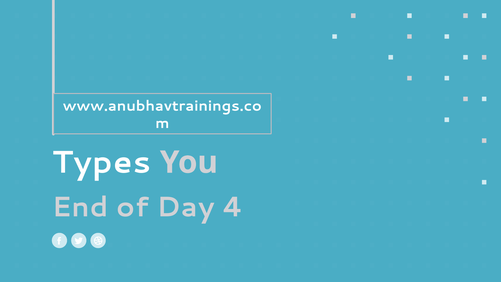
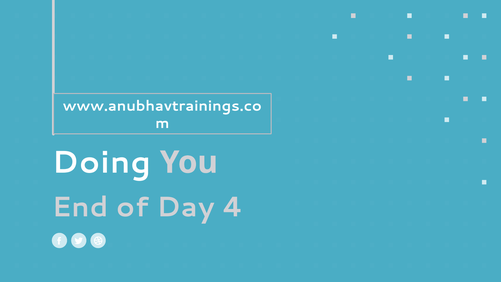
Types: Types -> Doing (101, 162)
